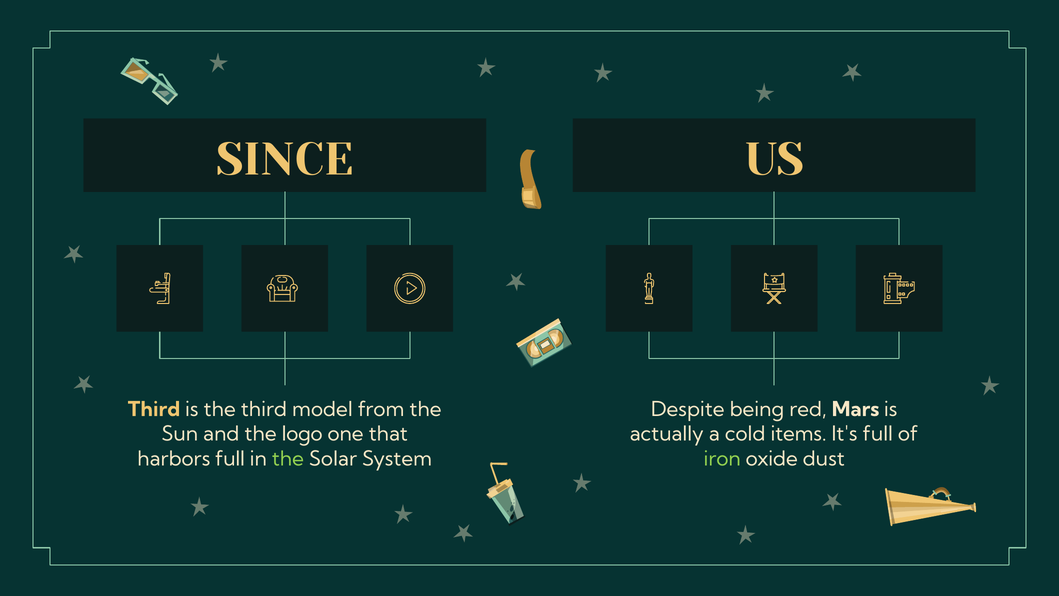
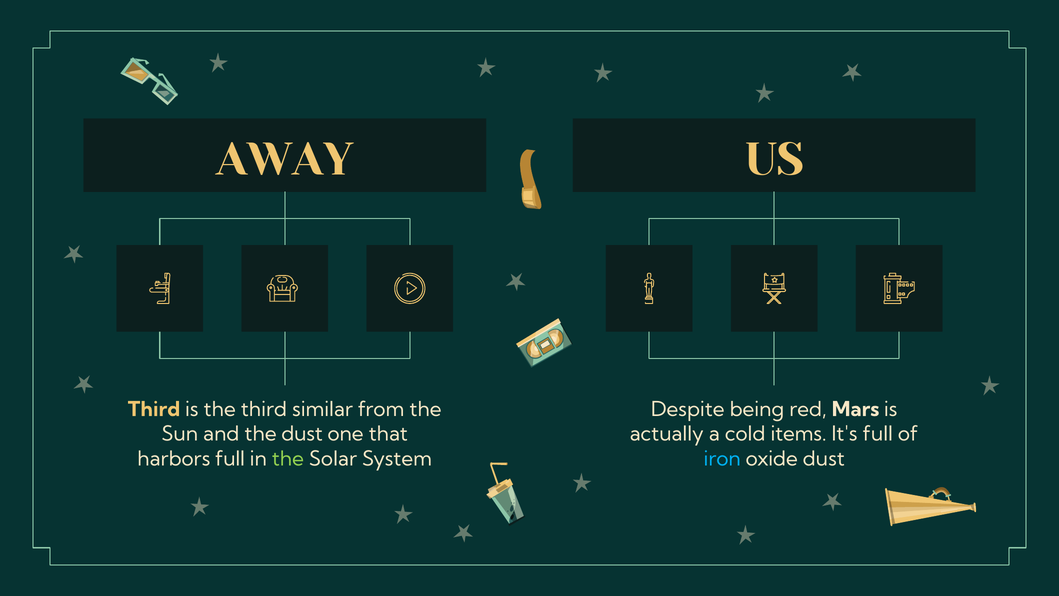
SINCE: SINCE -> AWAY (285, 160)
model: model -> similar (322, 409)
the logo: logo -> dust (302, 434)
iron colour: light green -> light blue (722, 458)
